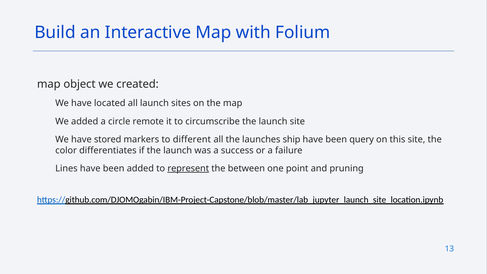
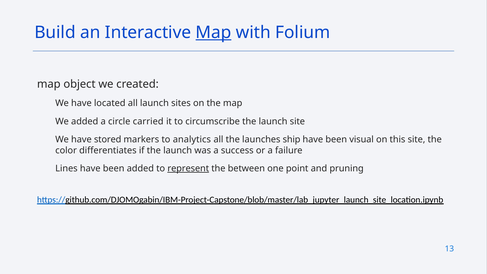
Map underline: none -> present (214, 33)
remote: remote -> carried (148, 121)
different: different -> analytics (192, 139)
query: query -> visual (362, 139)
